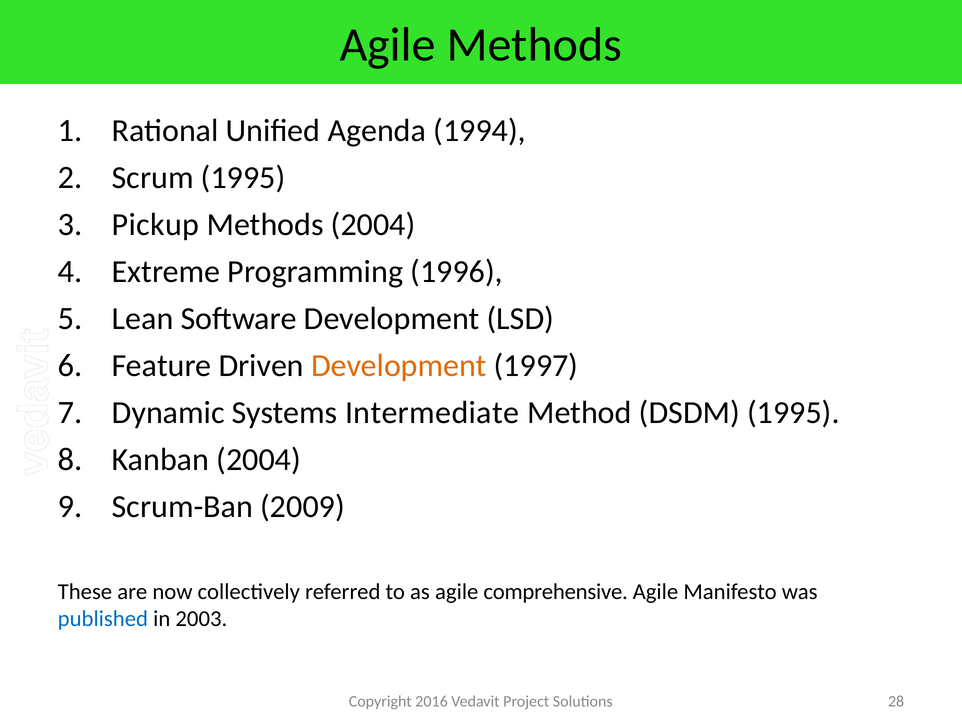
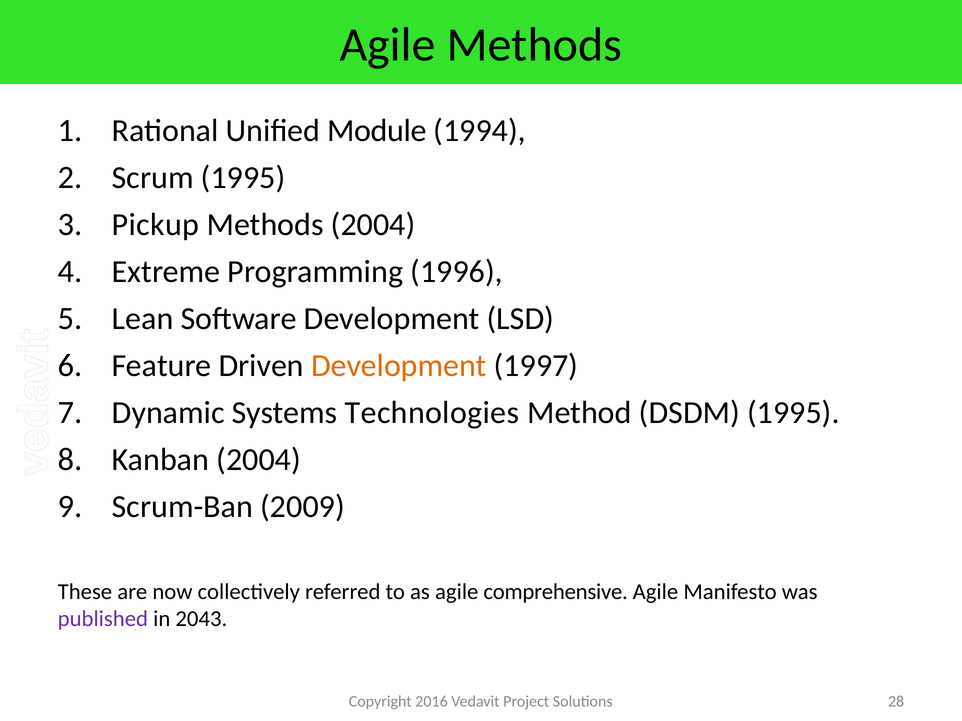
Agenda: Agenda -> Module (377, 131)
Intermediate: Intermediate -> Technologies (432, 413)
published colour: blue -> purple (103, 619)
2003: 2003 -> 2043 (201, 619)
